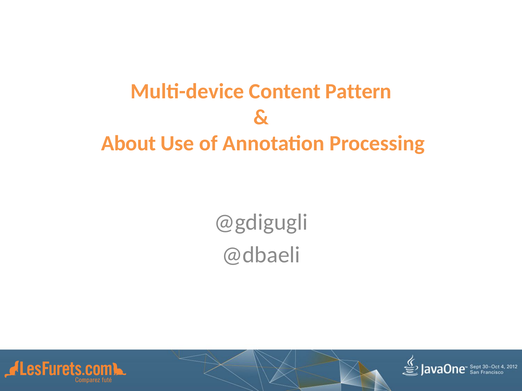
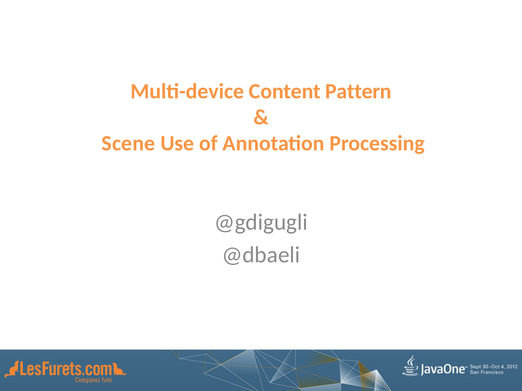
About: About -> Scene (128, 144)
